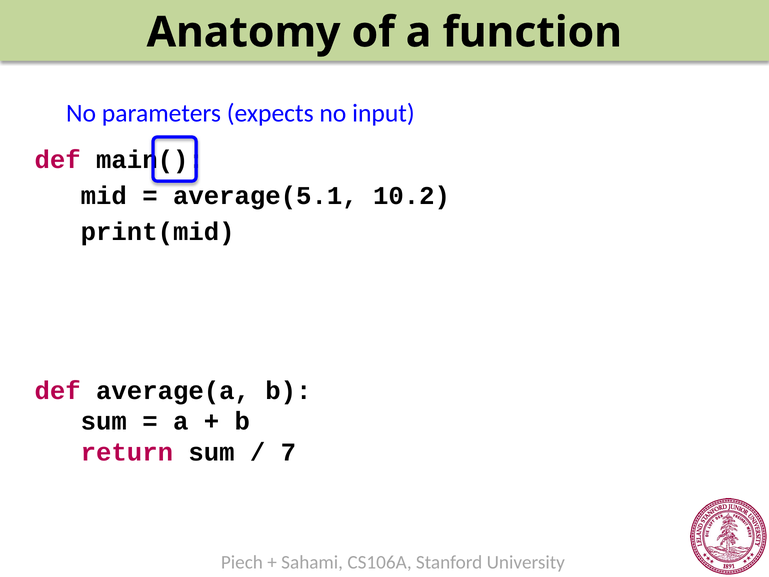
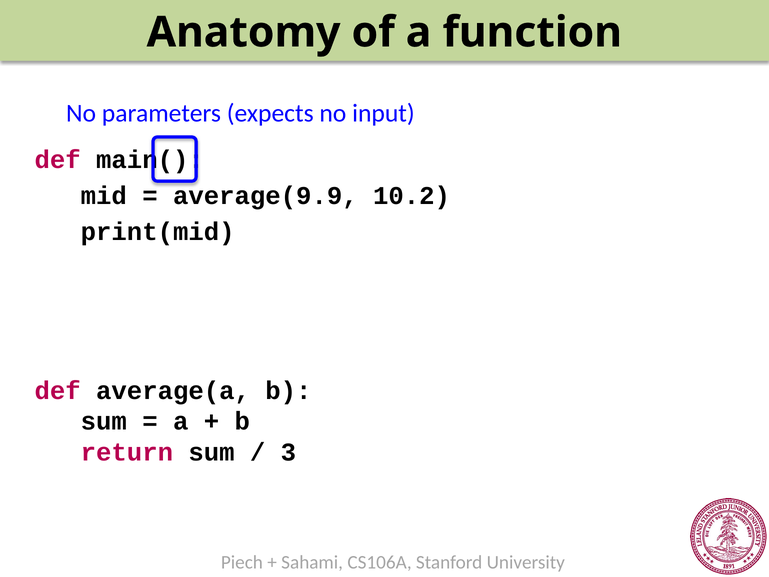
average(5.1: average(5.1 -> average(9.9 (265, 196)
7: 7 -> 3 (288, 452)
